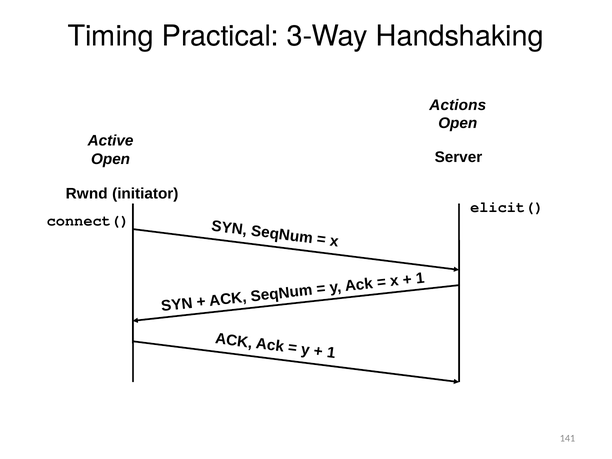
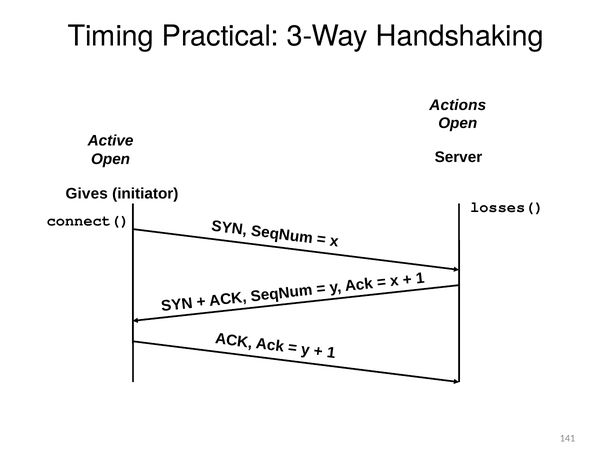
Rwnd: Rwnd -> Gives (87, 194)
elicit(: elicit( -> losses( (507, 207)
